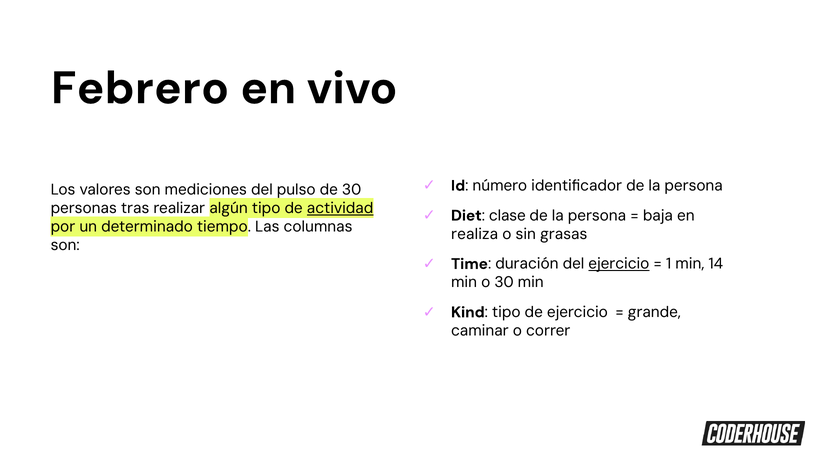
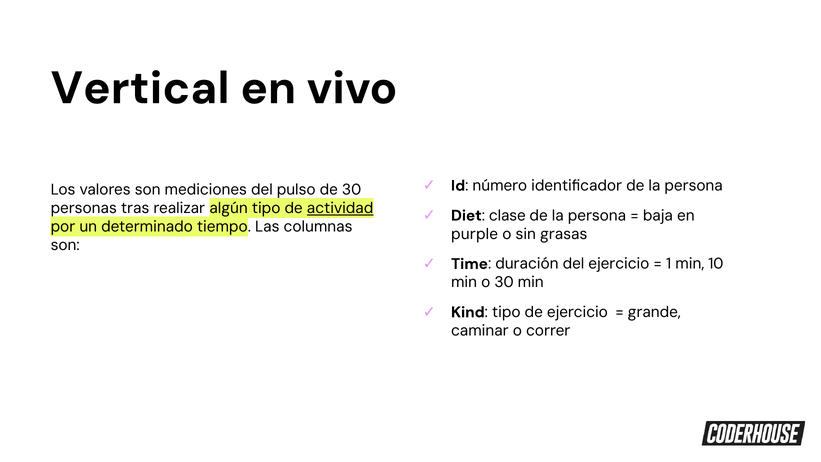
Febrero: Febrero -> Vertical (140, 88)
realiza: realiza -> purple (475, 234)
ejercicio underline: present -> none (619, 264)
14: 14 -> 10 (716, 264)
